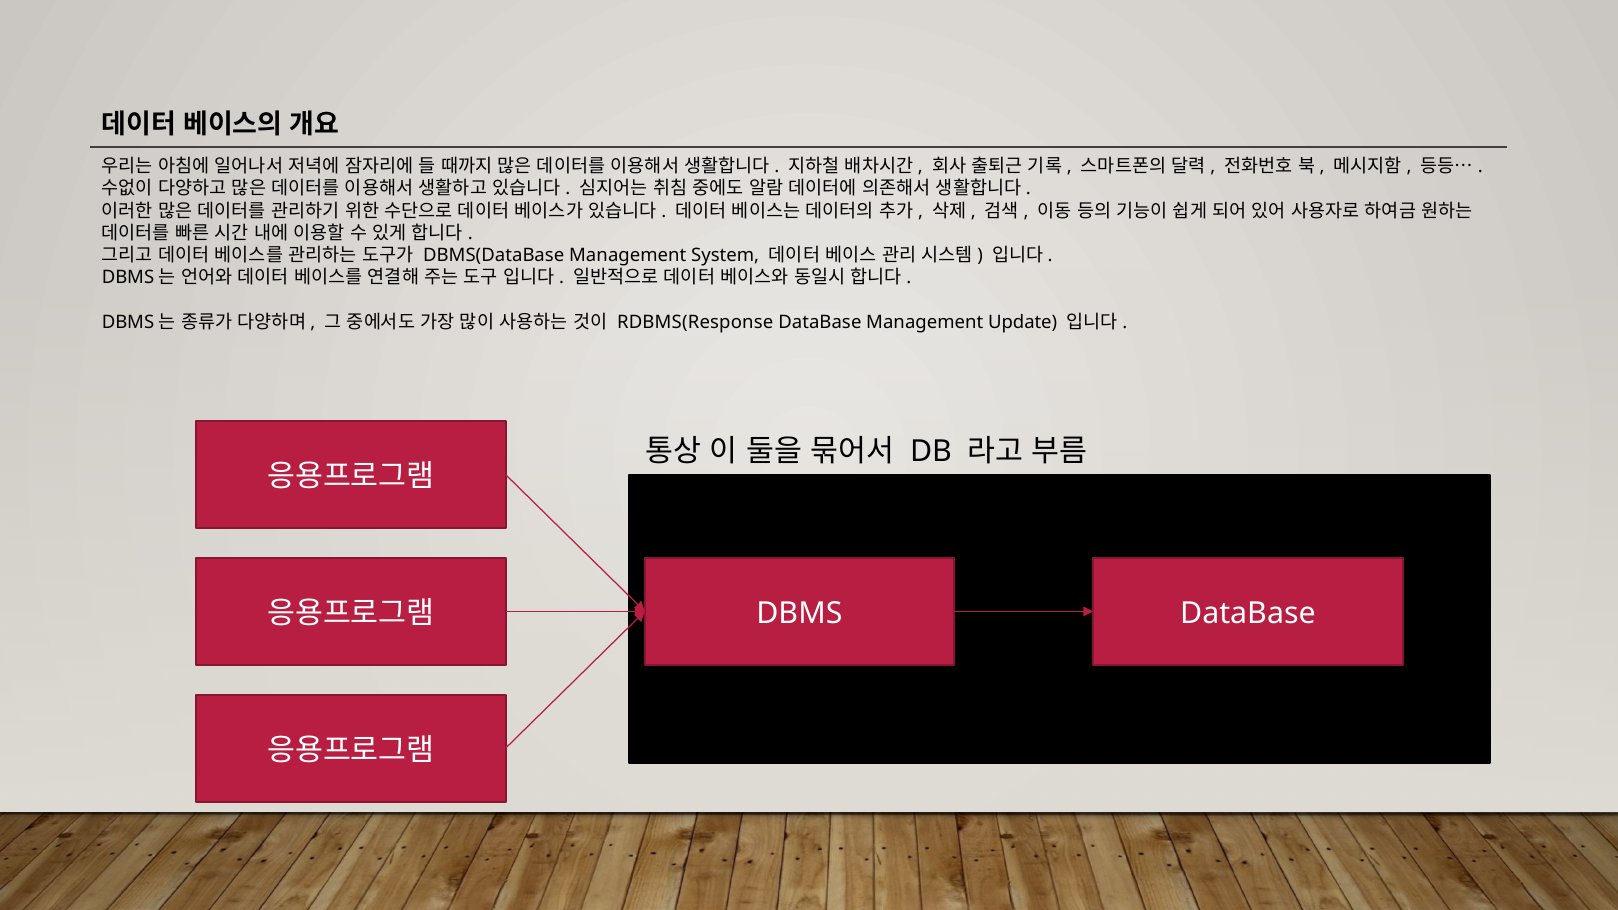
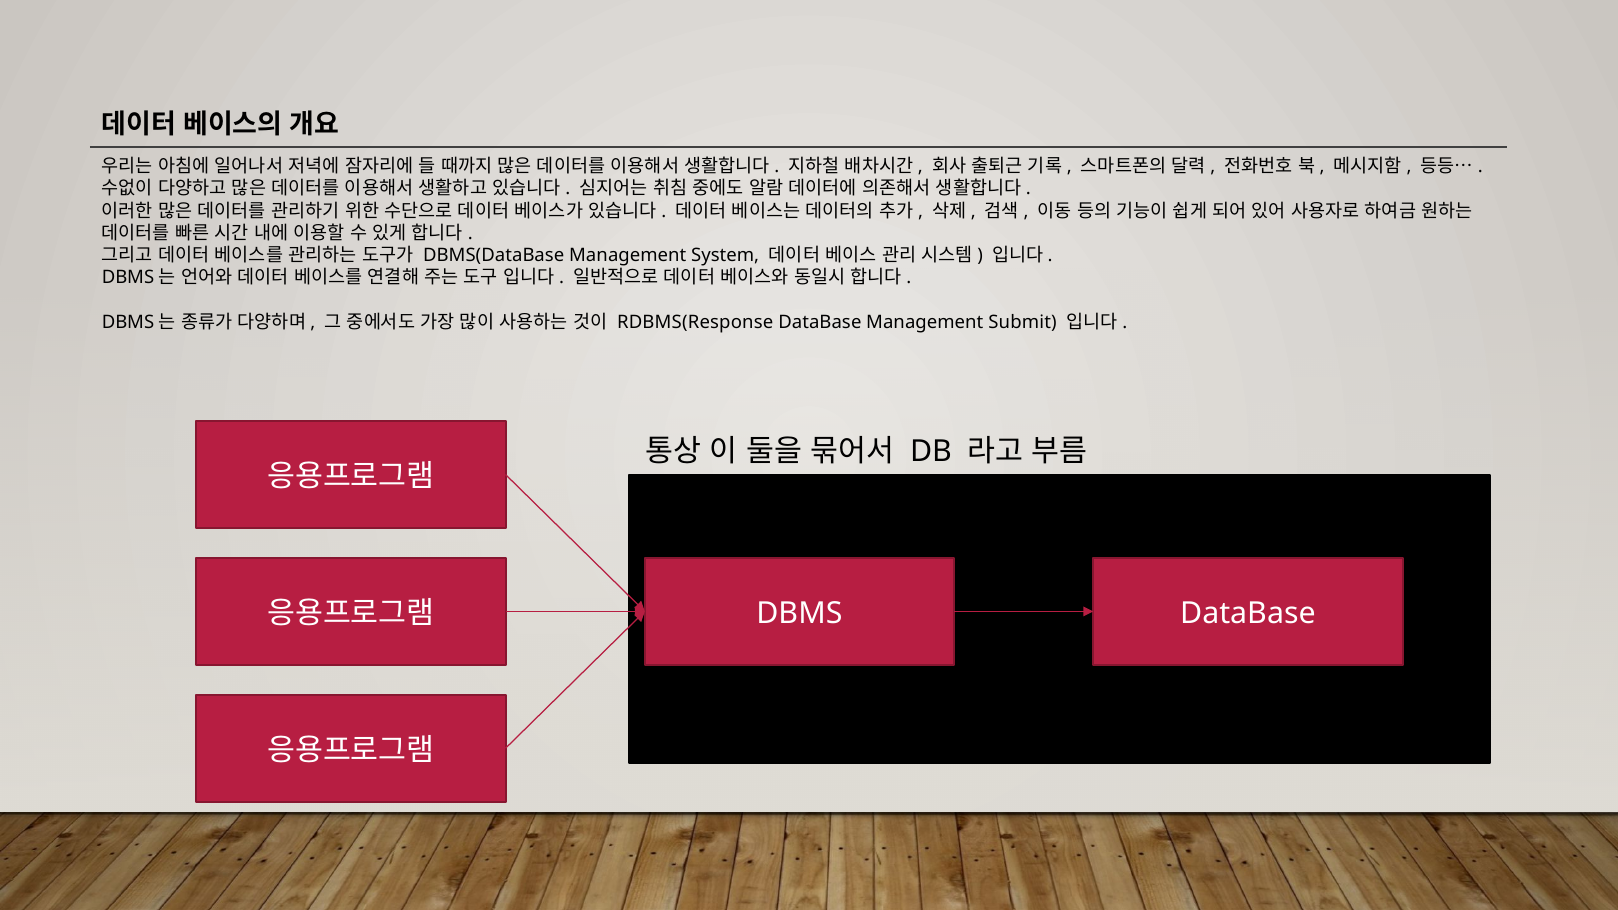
Update: Update -> Submit (1023, 322)
